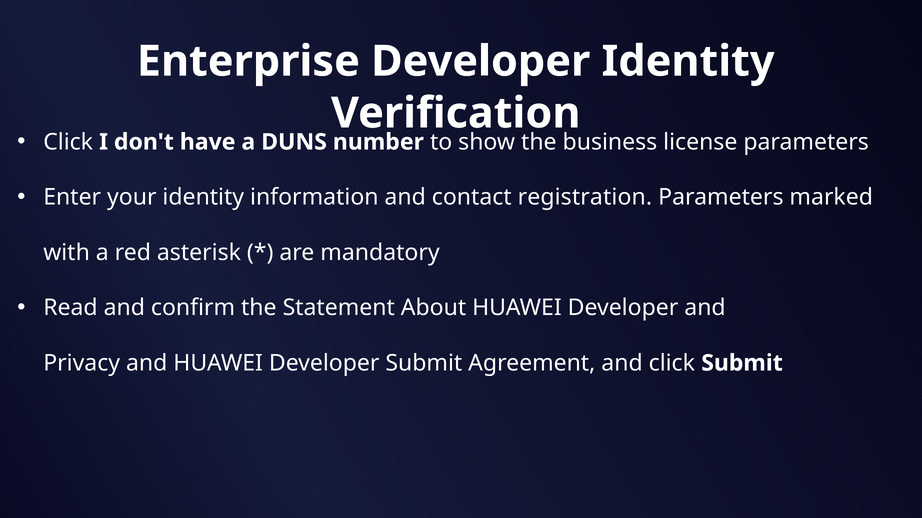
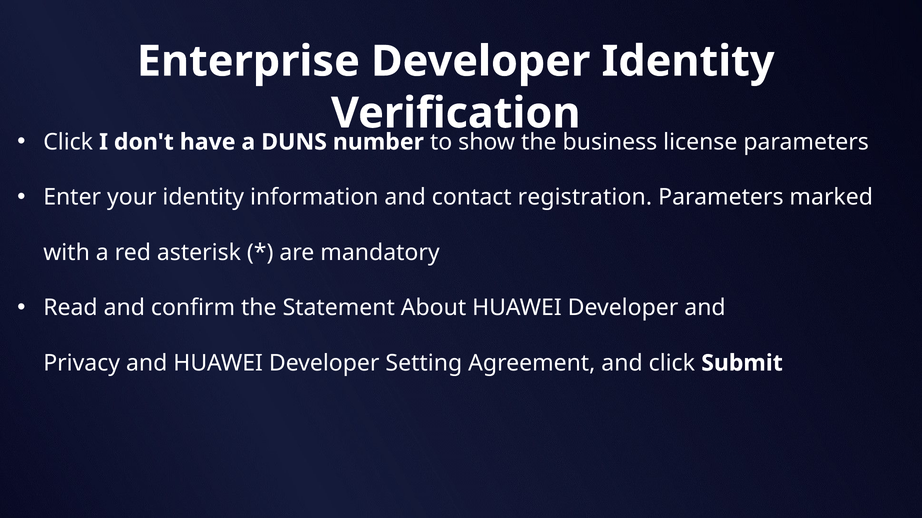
Developer Submit: Submit -> Setting (424, 363)
